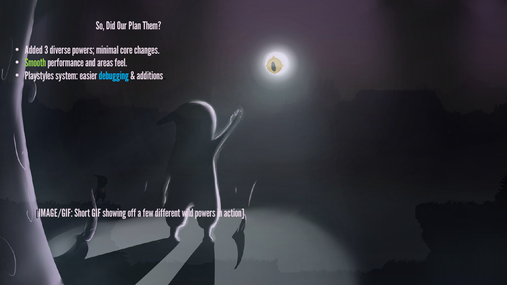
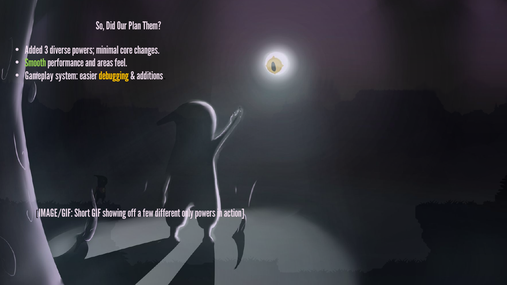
Playstyles: Playstyles -> Gameplay (39, 76)
debugging colour: light blue -> yellow (114, 76)
wild: wild -> only (188, 213)
